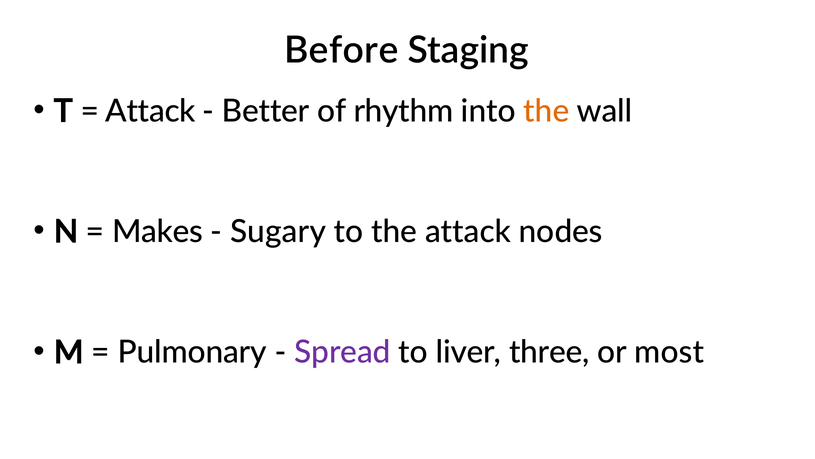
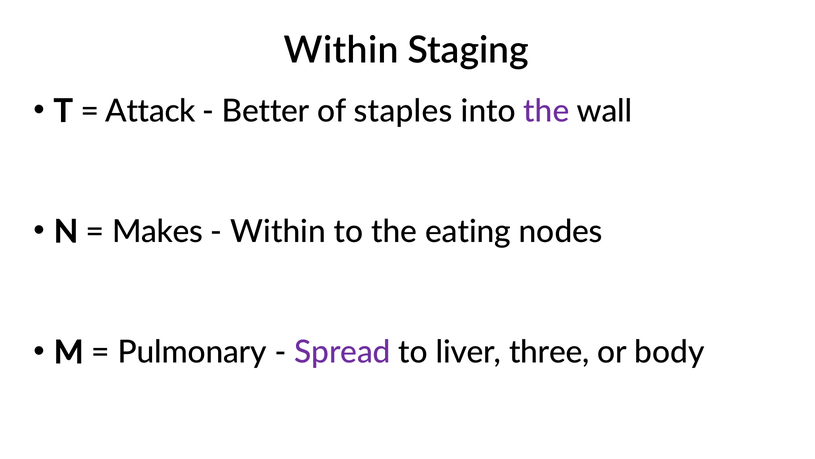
Before: Before -> Within (341, 50)
rhythm: rhythm -> staples (403, 111)
the colour: orange -> purple (546, 111)
Sugary: Sugary -> Within (278, 231)
the attack: attack -> eating (468, 231)
most: most -> body (669, 352)
